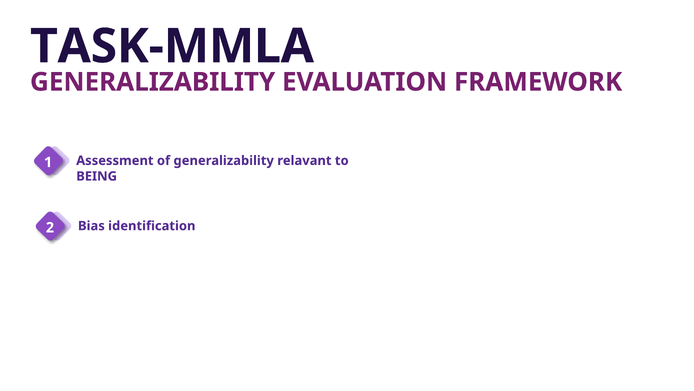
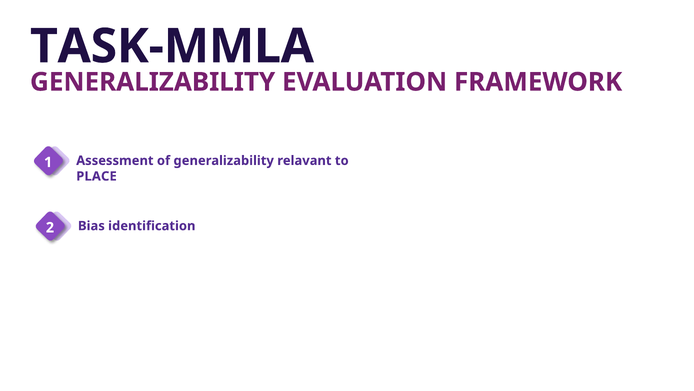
BEING: BEING -> PLACE (96, 176)
